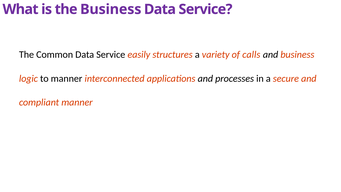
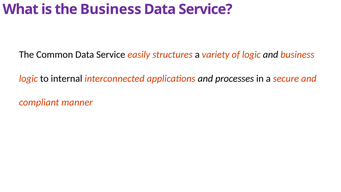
of calls: calls -> logic (251, 55)
to manner: manner -> internal (67, 78)
